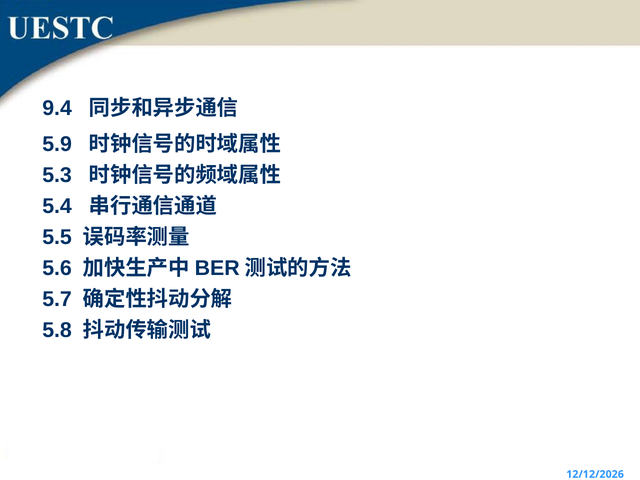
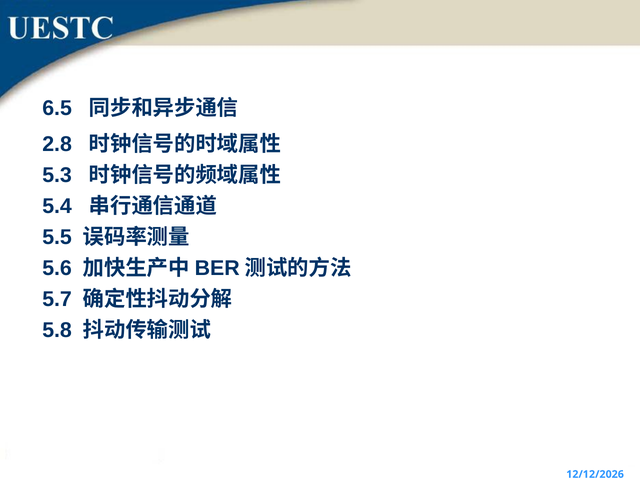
9.4: 9.4 -> 6.5 (57, 108)
5.9: 5.9 -> 2.8 (57, 144)
